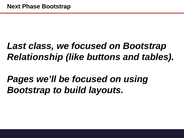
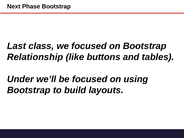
Pages: Pages -> Under (20, 79)
